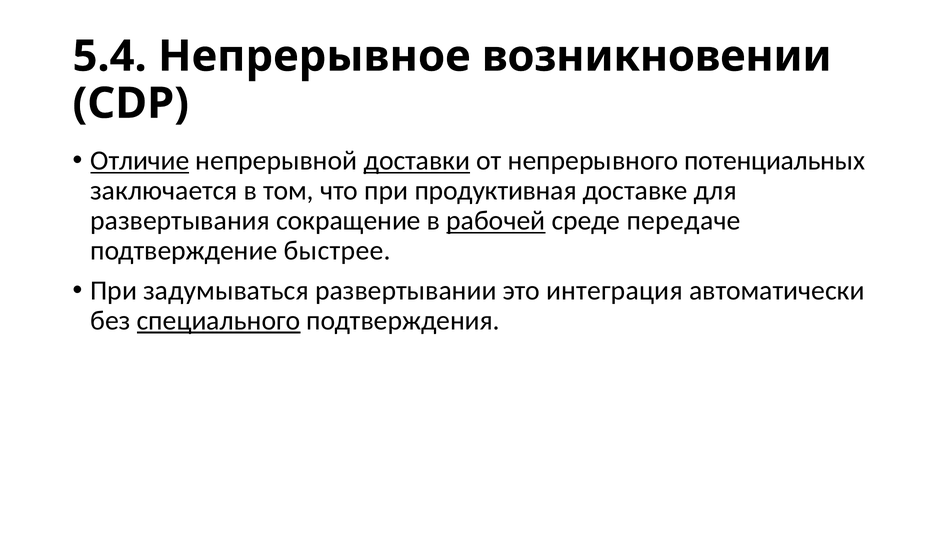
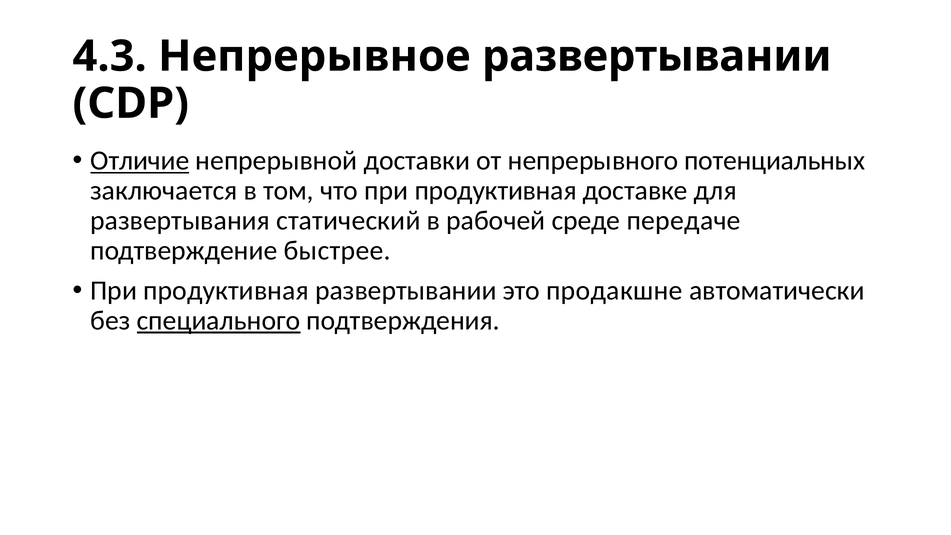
5.4: 5.4 -> 4.3 (110, 56)
Непрерывное возникновении: возникновении -> развертывании (657, 56)
доставки underline: present -> none (417, 161)
сокращение: сокращение -> статический (348, 221)
рабочей underline: present -> none (496, 221)
задумываться: задумываться -> продуктивная (226, 291)
интеграция: интеграция -> продакшне (614, 291)
